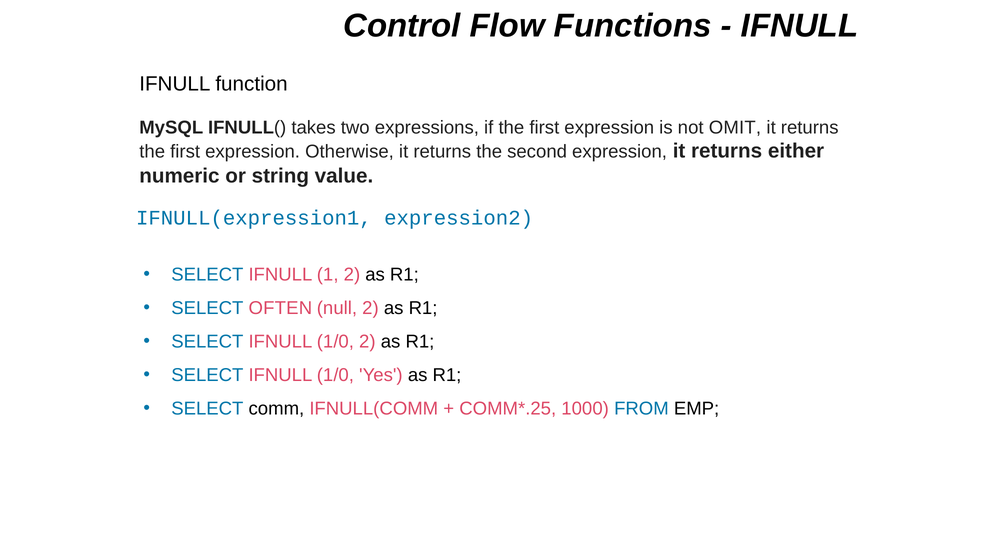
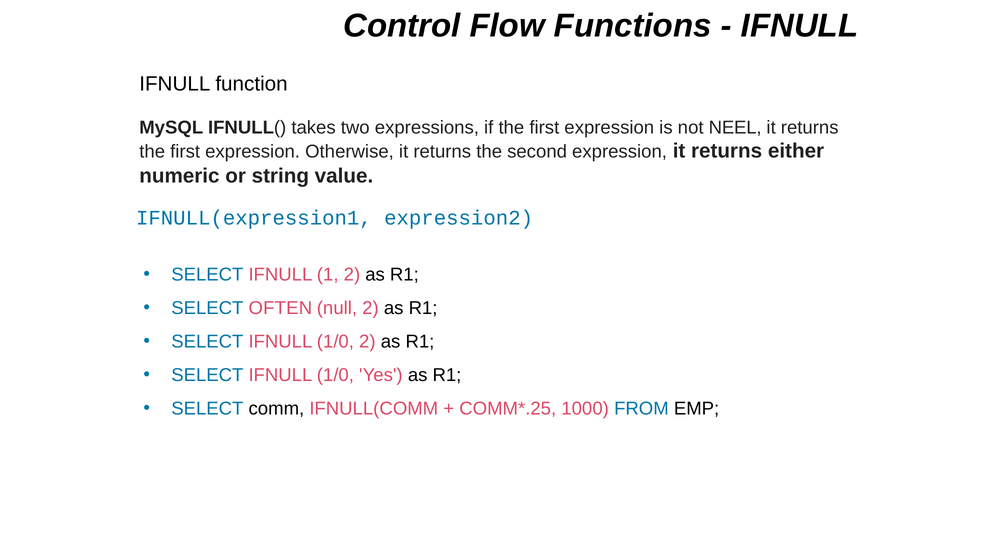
OMIT: OMIT -> NEEL (735, 127)
